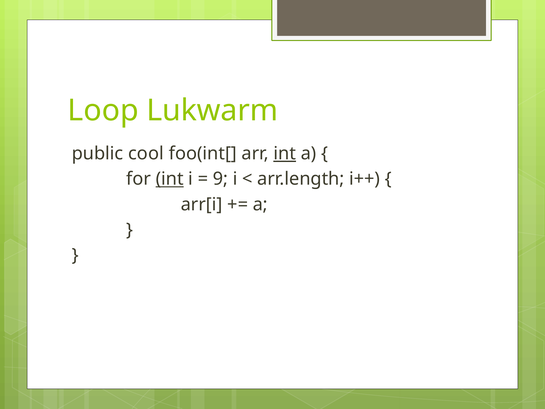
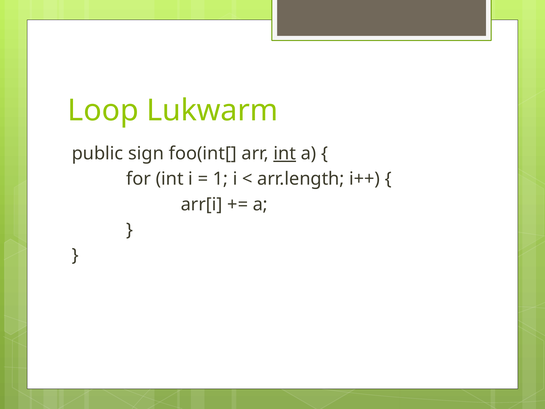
cool: cool -> sign (146, 153)
int underline: present -> none (170, 179)
9: 9 -> 1 (220, 179)
